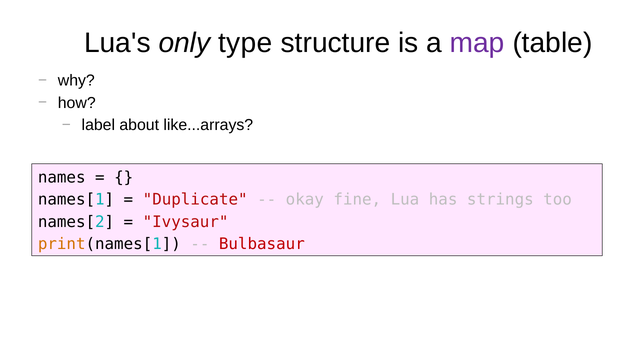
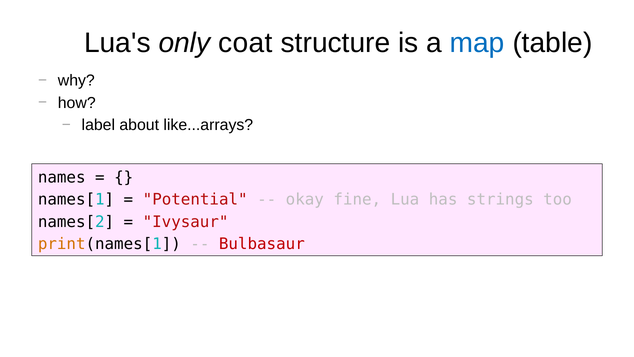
type: type -> coat (245, 43)
map colour: purple -> blue (477, 43)
Duplicate: Duplicate -> Potential (195, 200)
